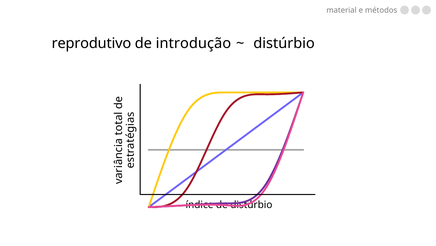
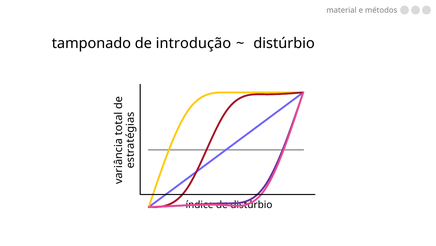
reprodutivo: reprodutivo -> tamponado (91, 43)
